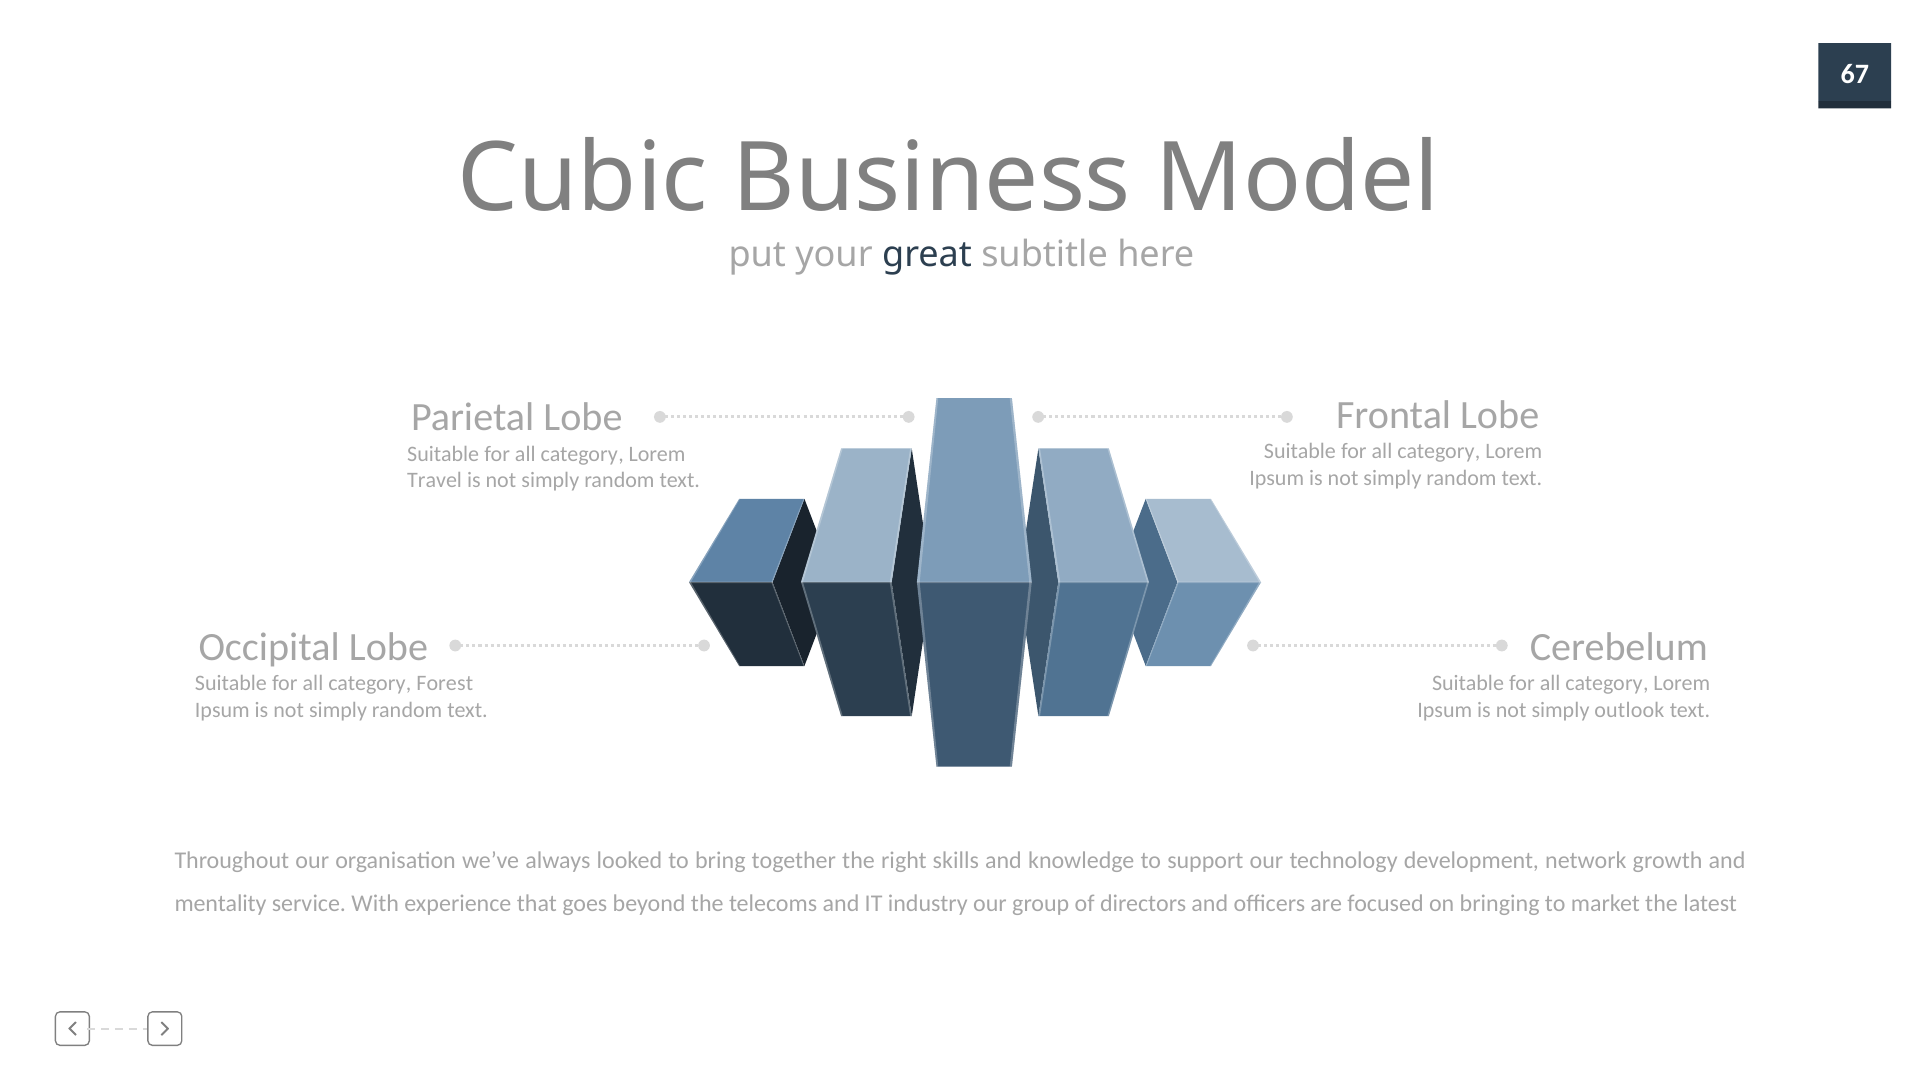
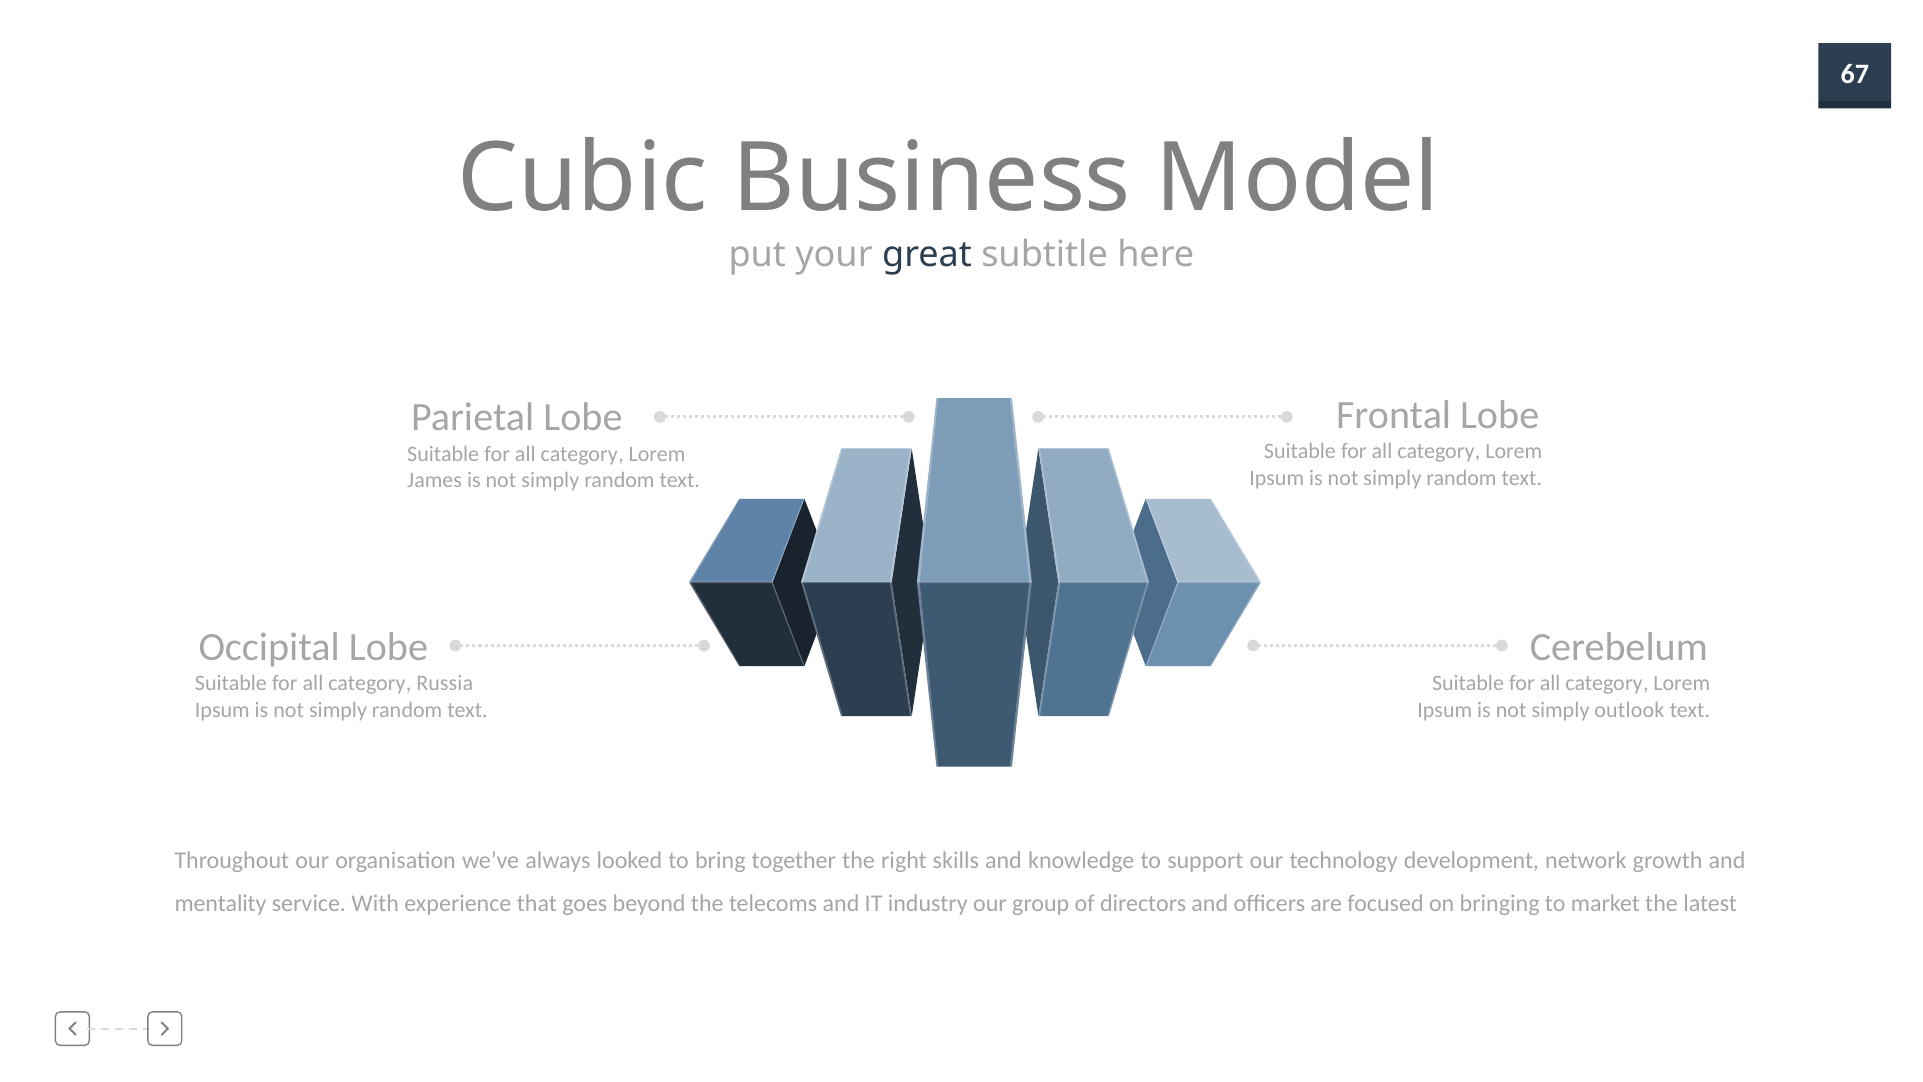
Travel: Travel -> James (435, 480)
Forest: Forest -> Russia (445, 683)
